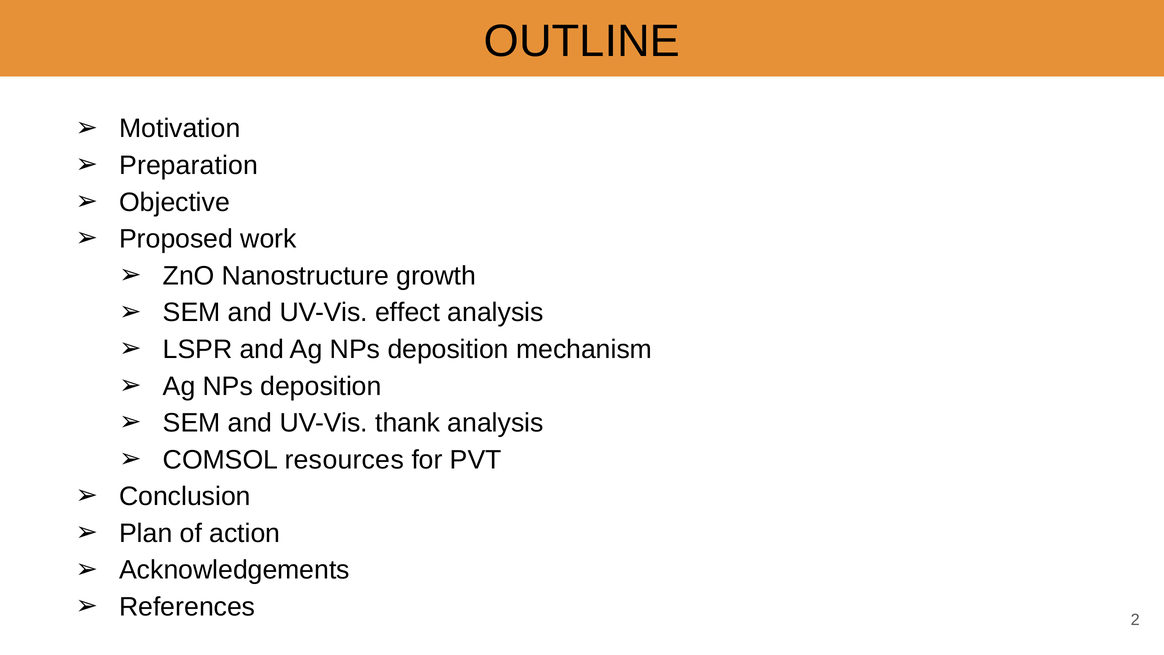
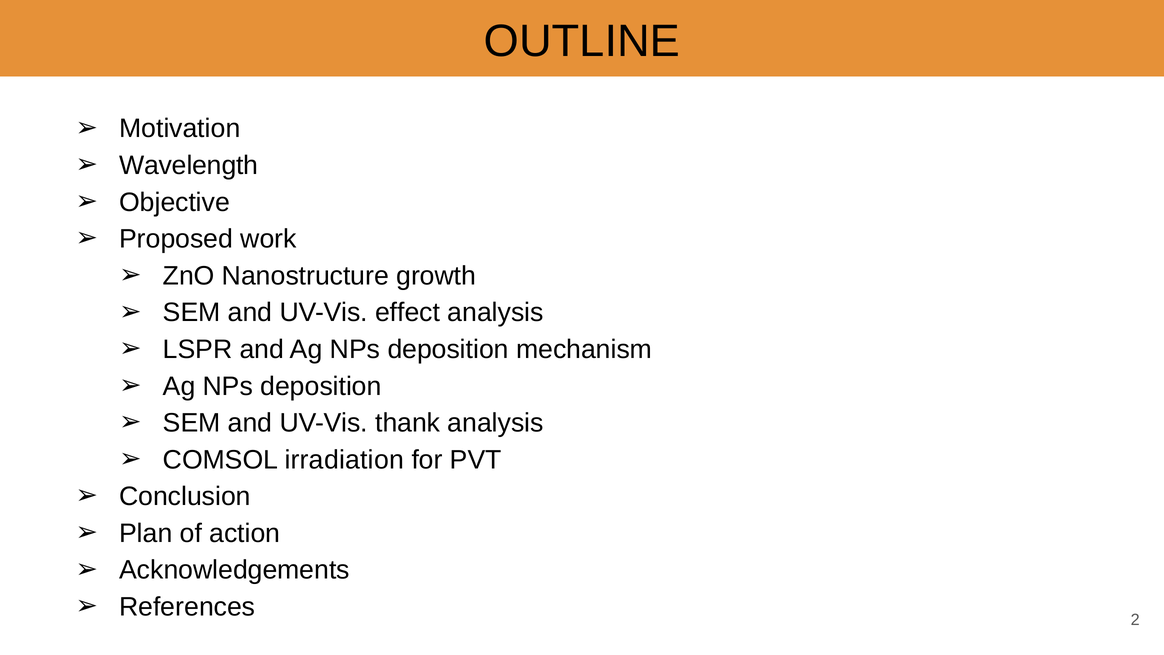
Preparation: Preparation -> Wavelength (189, 165)
resources: resources -> irradiation (344, 460)
